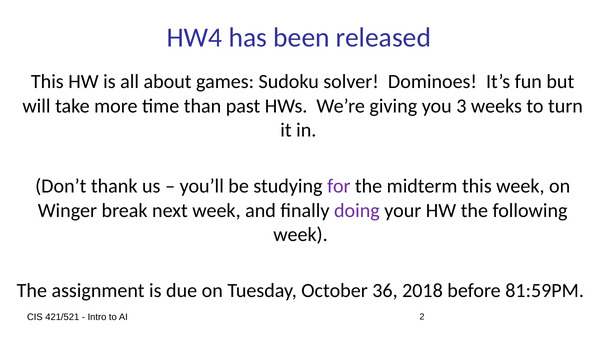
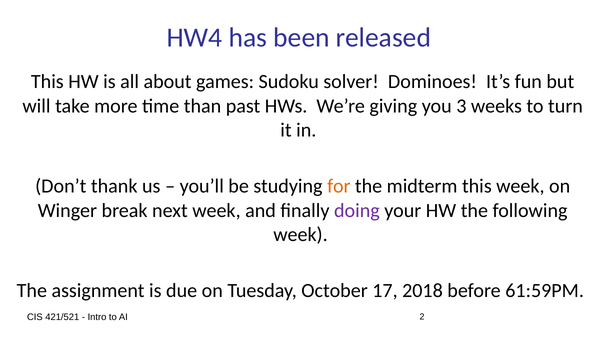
for colour: purple -> orange (339, 186)
36: 36 -> 17 (385, 291)
81:59PM: 81:59PM -> 61:59PM (545, 291)
